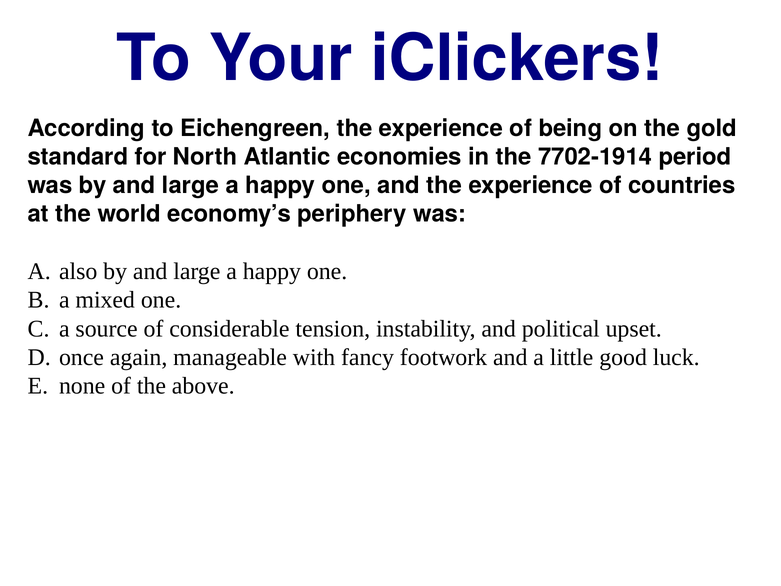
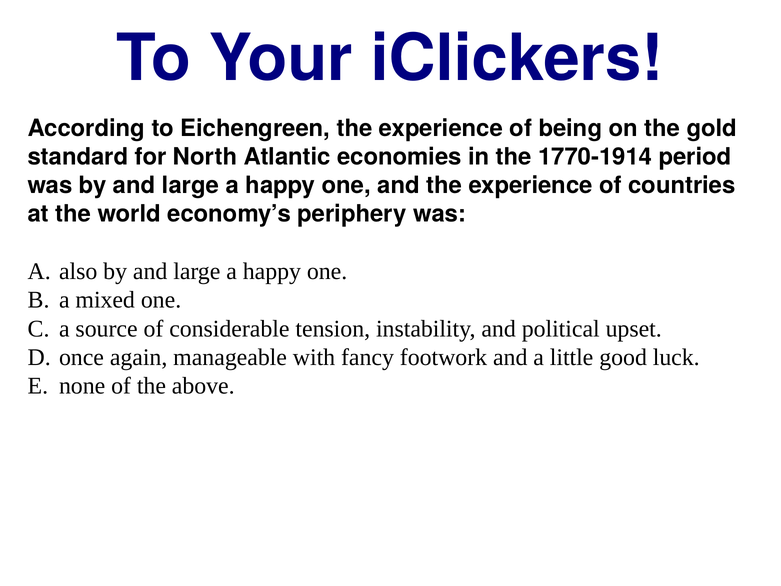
7702-1914: 7702-1914 -> 1770-1914 (595, 157)
